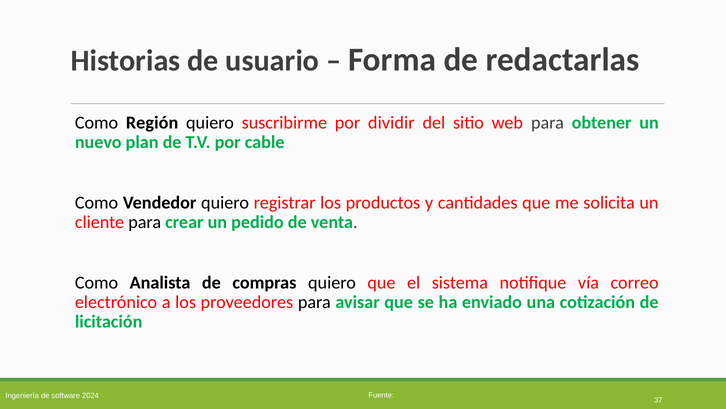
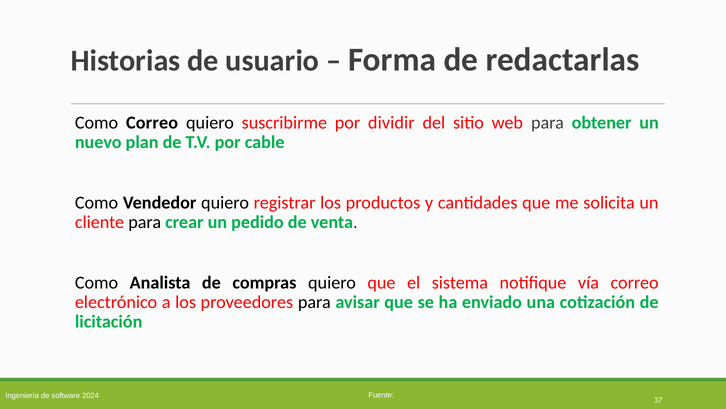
Como Región: Región -> Correo (152, 122)
